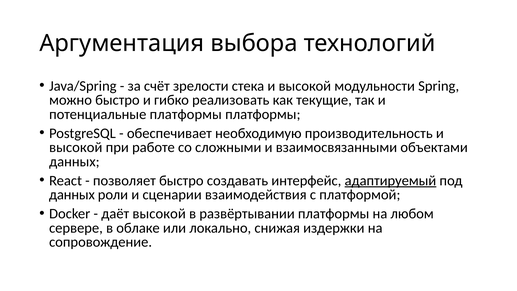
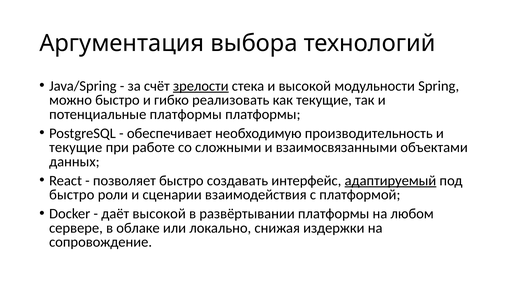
зрелости underline: none -> present (201, 86)
высокой: высокой -> текущие (76, 147)
данных: данных -> быстро (72, 195)
